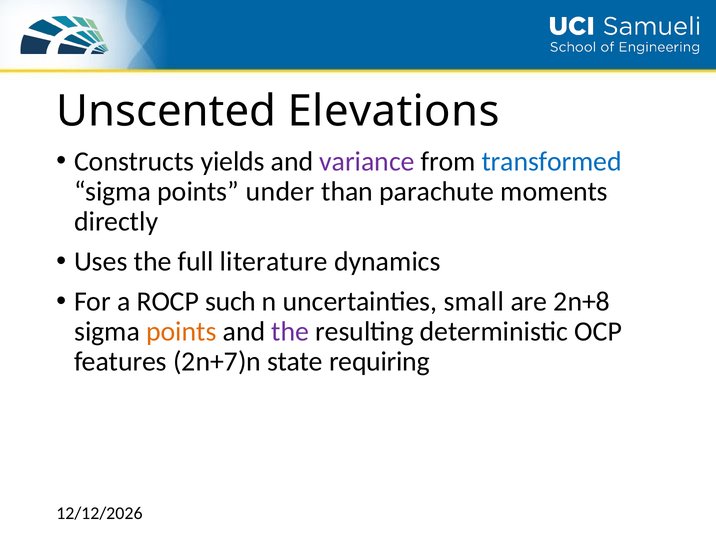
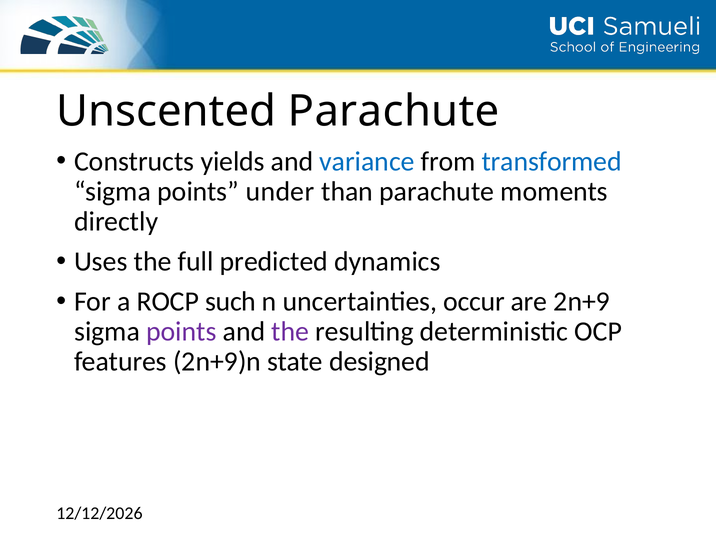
Unscented Elevations: Elevations -> Parachute (394, 111)
variance colour: purple -> blue (367, 161)
literature: literature -> predicted (274, 262)
small: small -> occur (474, 302)
2n+8: 2n+8 -> 2n+9 (582, 302)
points colour: orange -> purple (181, 332)
2n+7)n: 2n+7)n -> 2n+9)n (217, 362)
requiring: requiring -> designed (379, 362)
